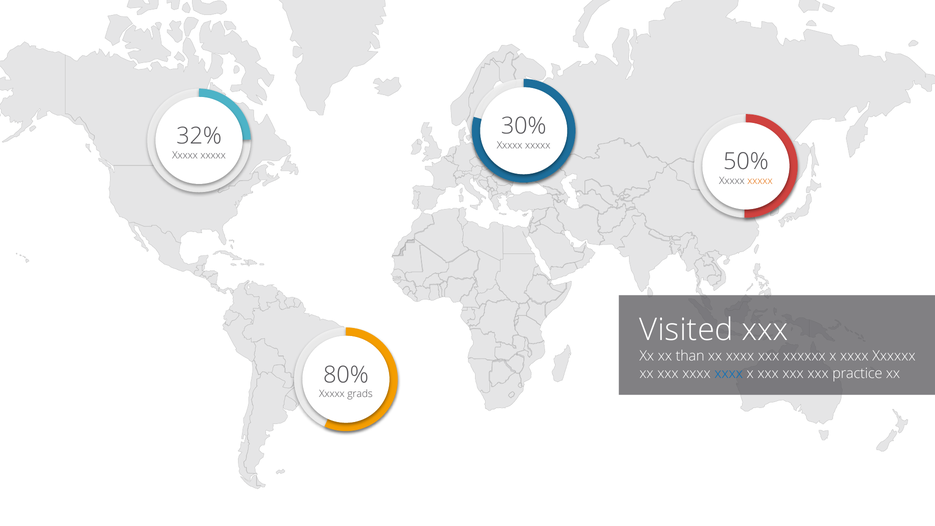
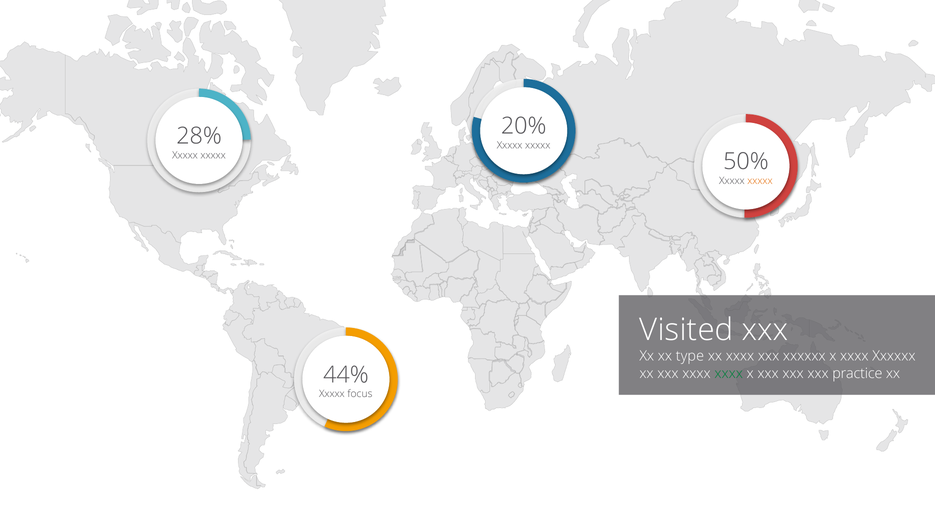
30%: 30% -> 20% (524, 126)
32%: 32% -> 28% (199, 136)
than: than -> type (690, 356)
80%: 80% -> 44% (346, 375)
xxxx colour: blue -> green (729, 373)
grads: grads -> focus (360, 394)
